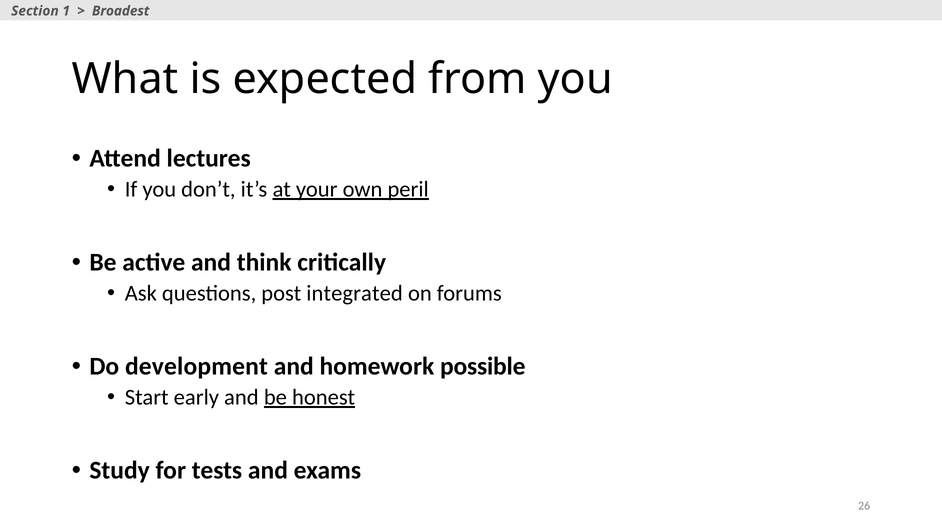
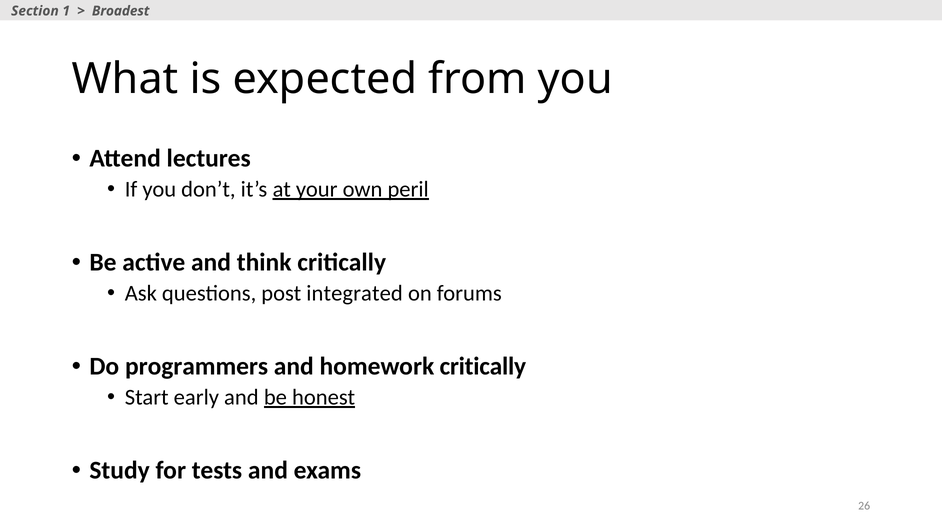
development: development -> programmers (197, 366)
homework possible: possible -> critically (483, 366)
